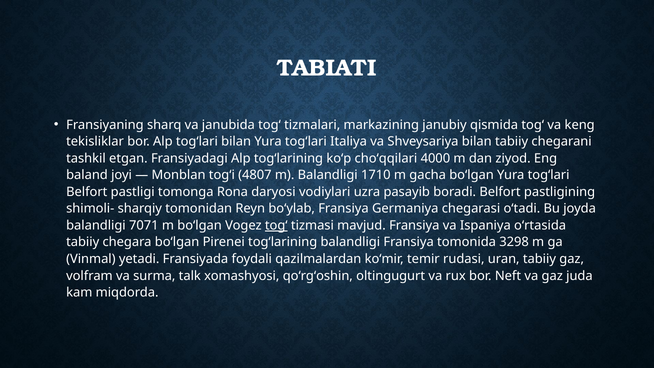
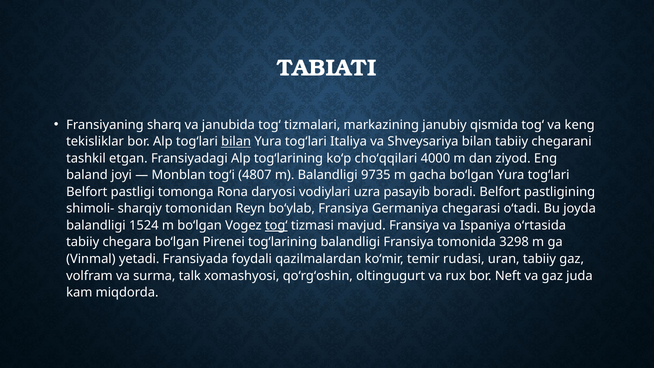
bilan underline: none -> present (236, 142)
1710: 1710 -> 9735 (376, 175)
7071: 7071 -> 1524 (144, 225)
